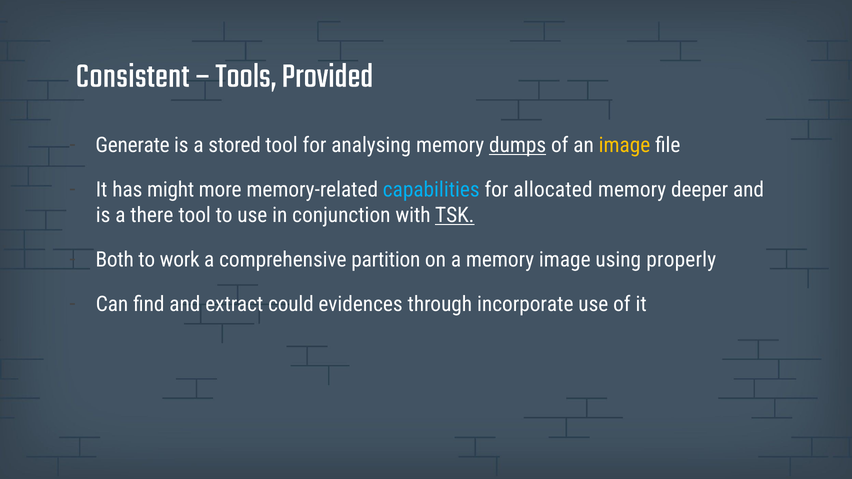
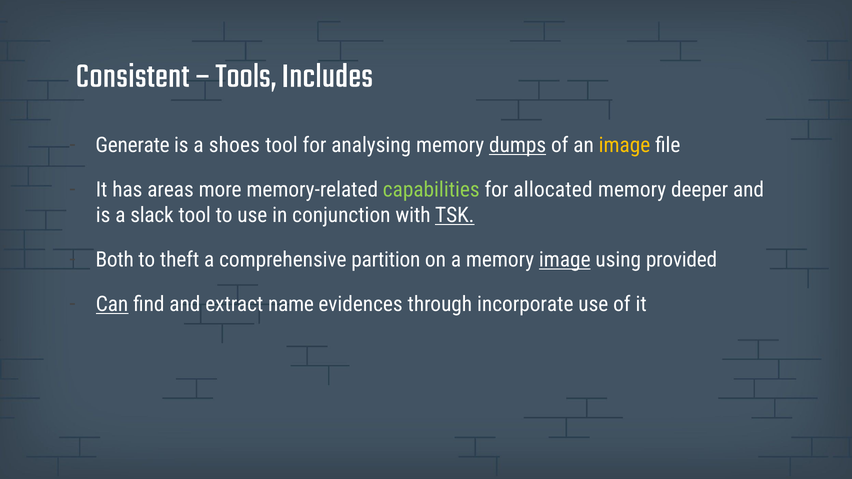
Provided: Provided -> Includes (327, 75)
stored: stored -> shoes (234, 145)
might: might -> areas (171, 190)
capabilities colour: light blue -> light green (431, 190)
there: there -> slack (152, 215)
work: work -> theft (180, 260)
image underline: none -> present (565, 260)
properly: properly -> provided (681, 260)
Can underline: none -> present (112, 304)
could: could -> name (291, 304)
